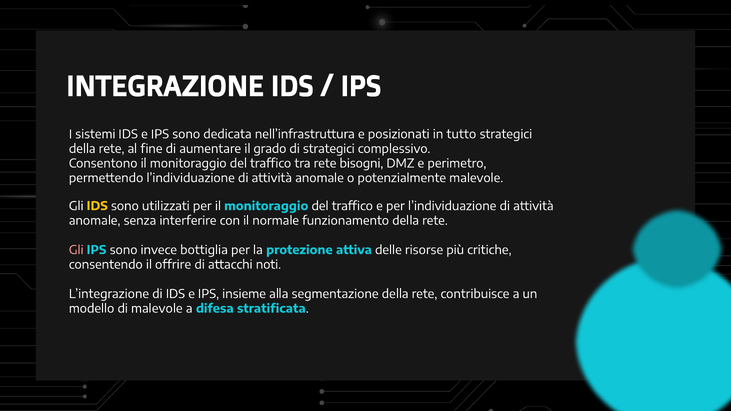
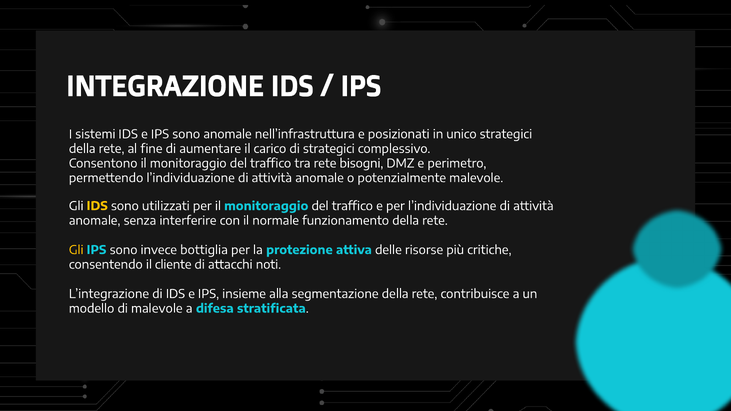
sono dedicata: dedicata -> anomale (227, 134)
tutto: tutto -> unico (461, 134)
grado: grado -> carico (270, 149)
Gli colour: pink -> yellow (76, 250)
offrire: offrire -> cliente (173, 265)
